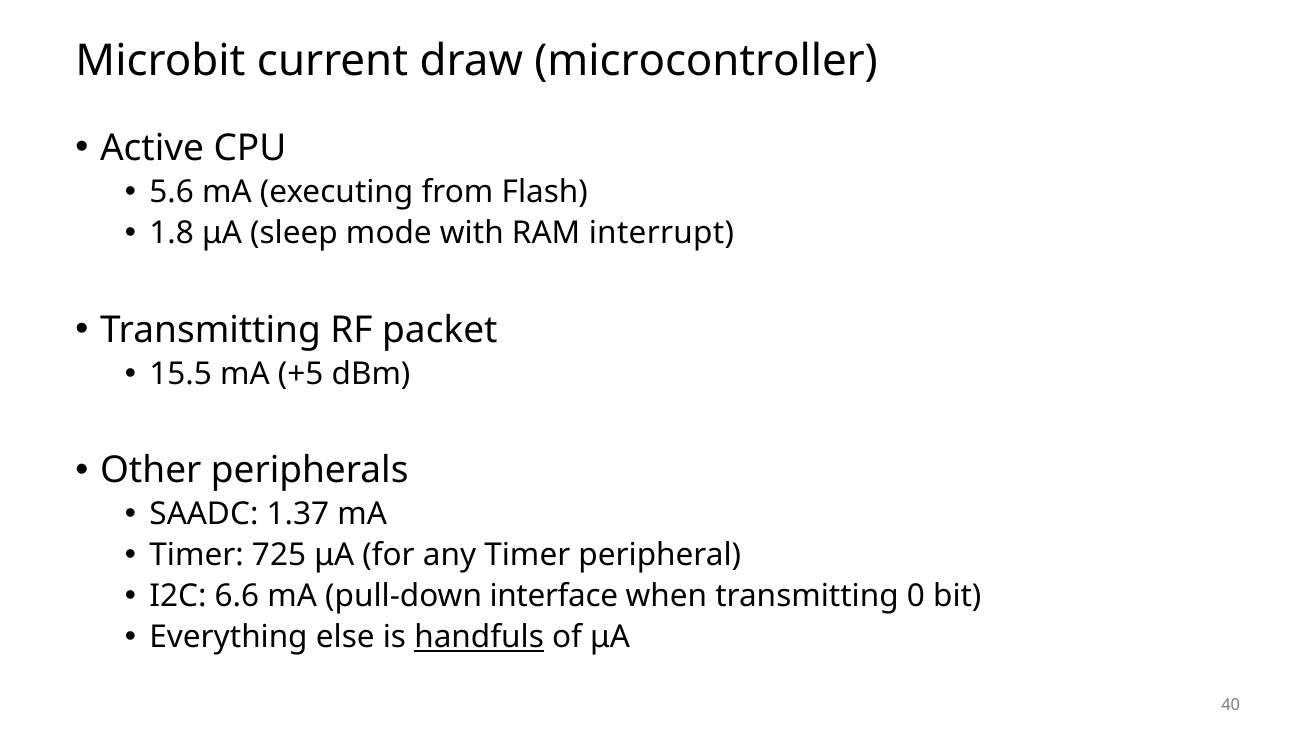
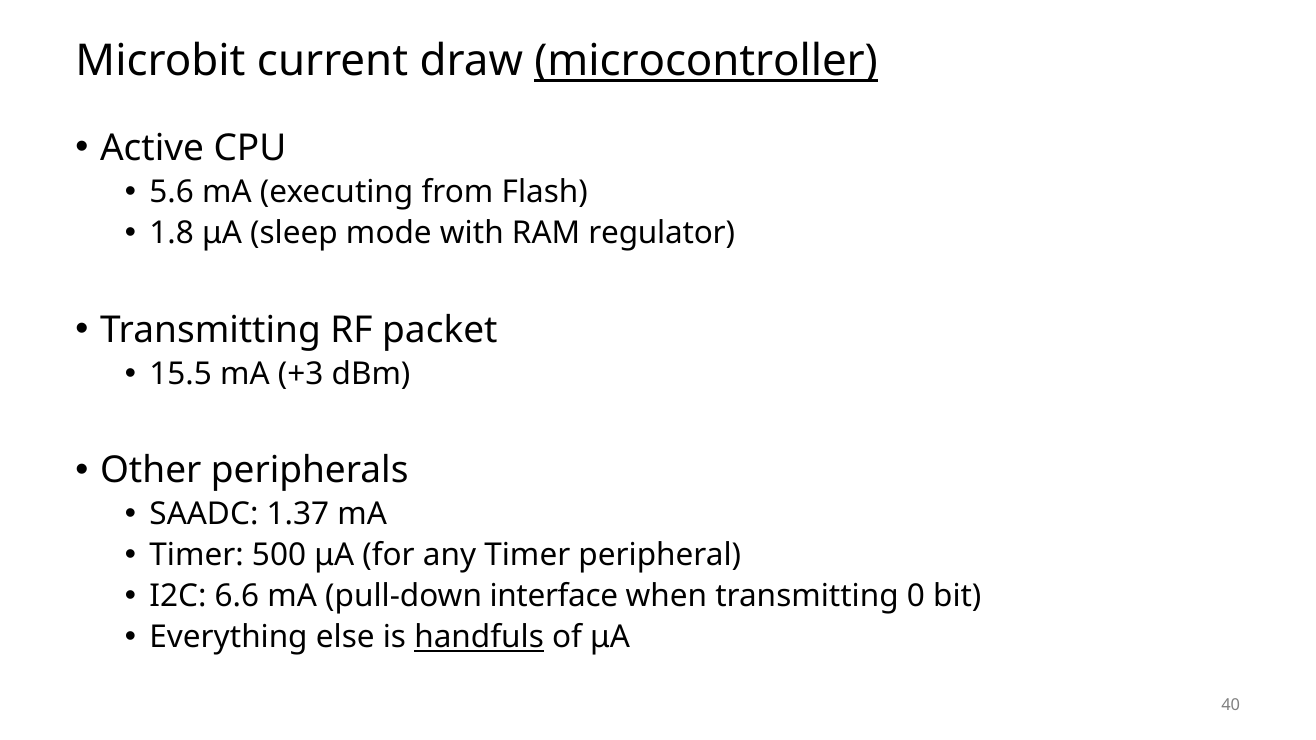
microcontroller underline: none -> present (706, 61)
interrupt: interrupt -> regulator (662, 233)
+5: +5 -> +3 (301, 374)
725: 725 -> 500 (279, 556)
